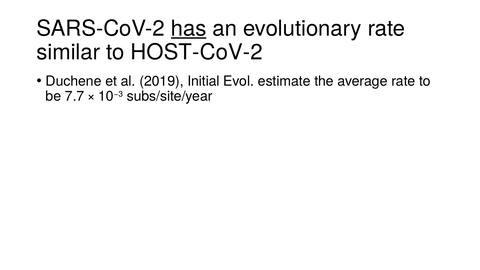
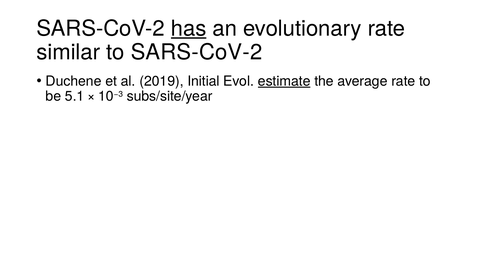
to HOST-CoV-2: HOST-CoV-2 -> SARS-CoV-2 (197, 52)
estimate underline: none -> present (284, 81)
7.7: 7.7 -> 5.1 (75, 96)
